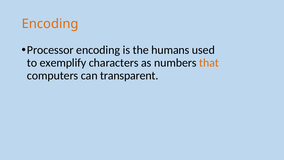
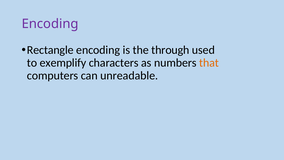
Encoding colour: orange -> purple (50, 24)
Processor: Processor -> Rectangle (50, 50)
humans: humans -> through (170, 50)
transparent: transparent -> unreadable (129, 75)
